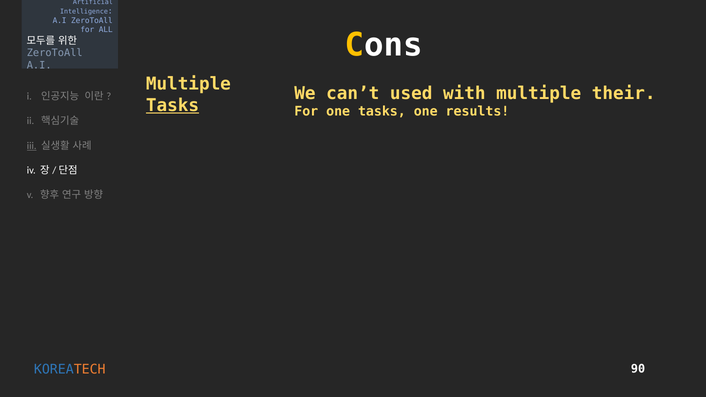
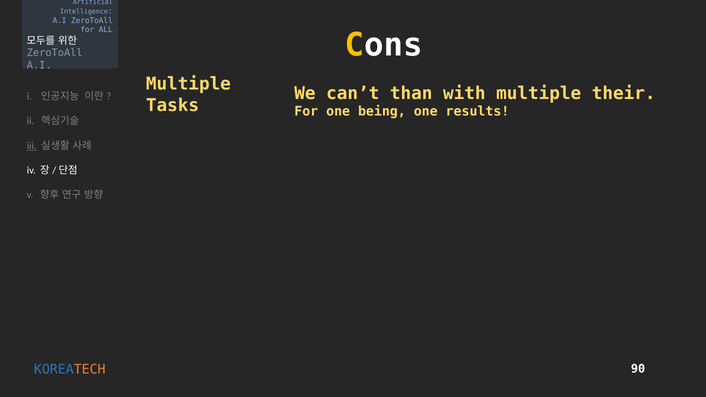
used: used -> than (411, 93)
Tasks underline: present -> none (172, 105)
one tasks: tasks -> being (382, 111)
